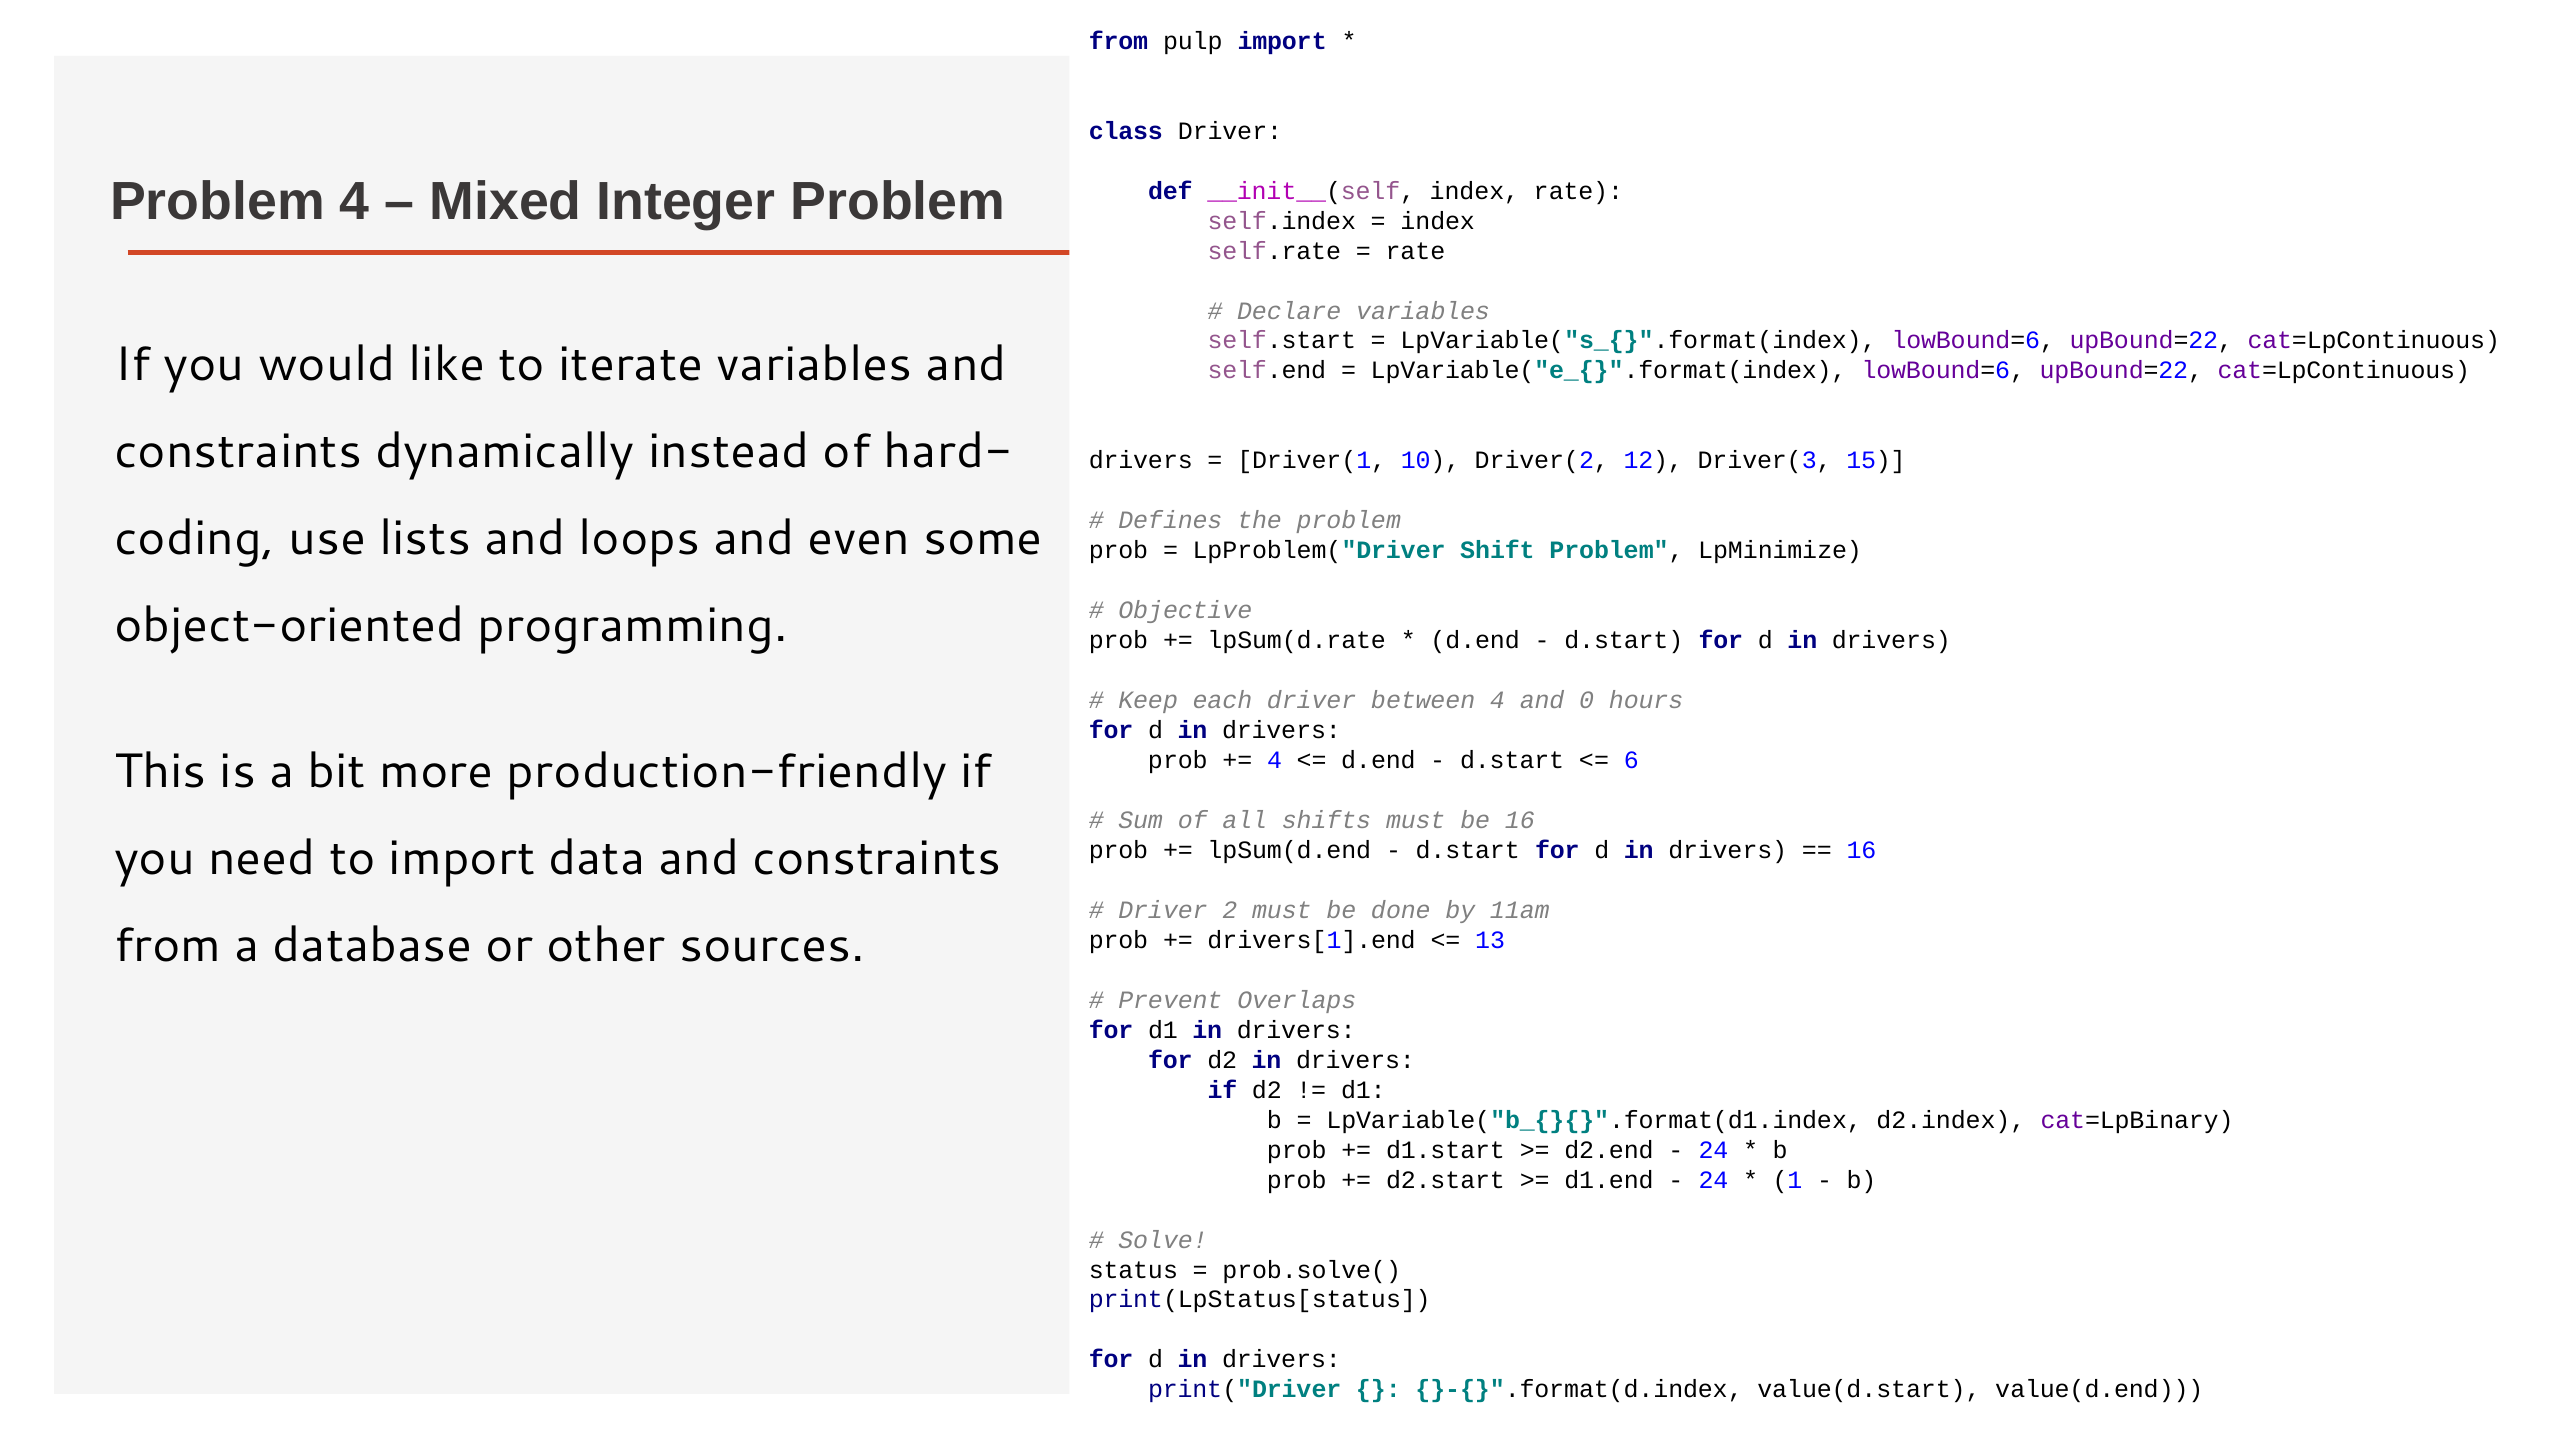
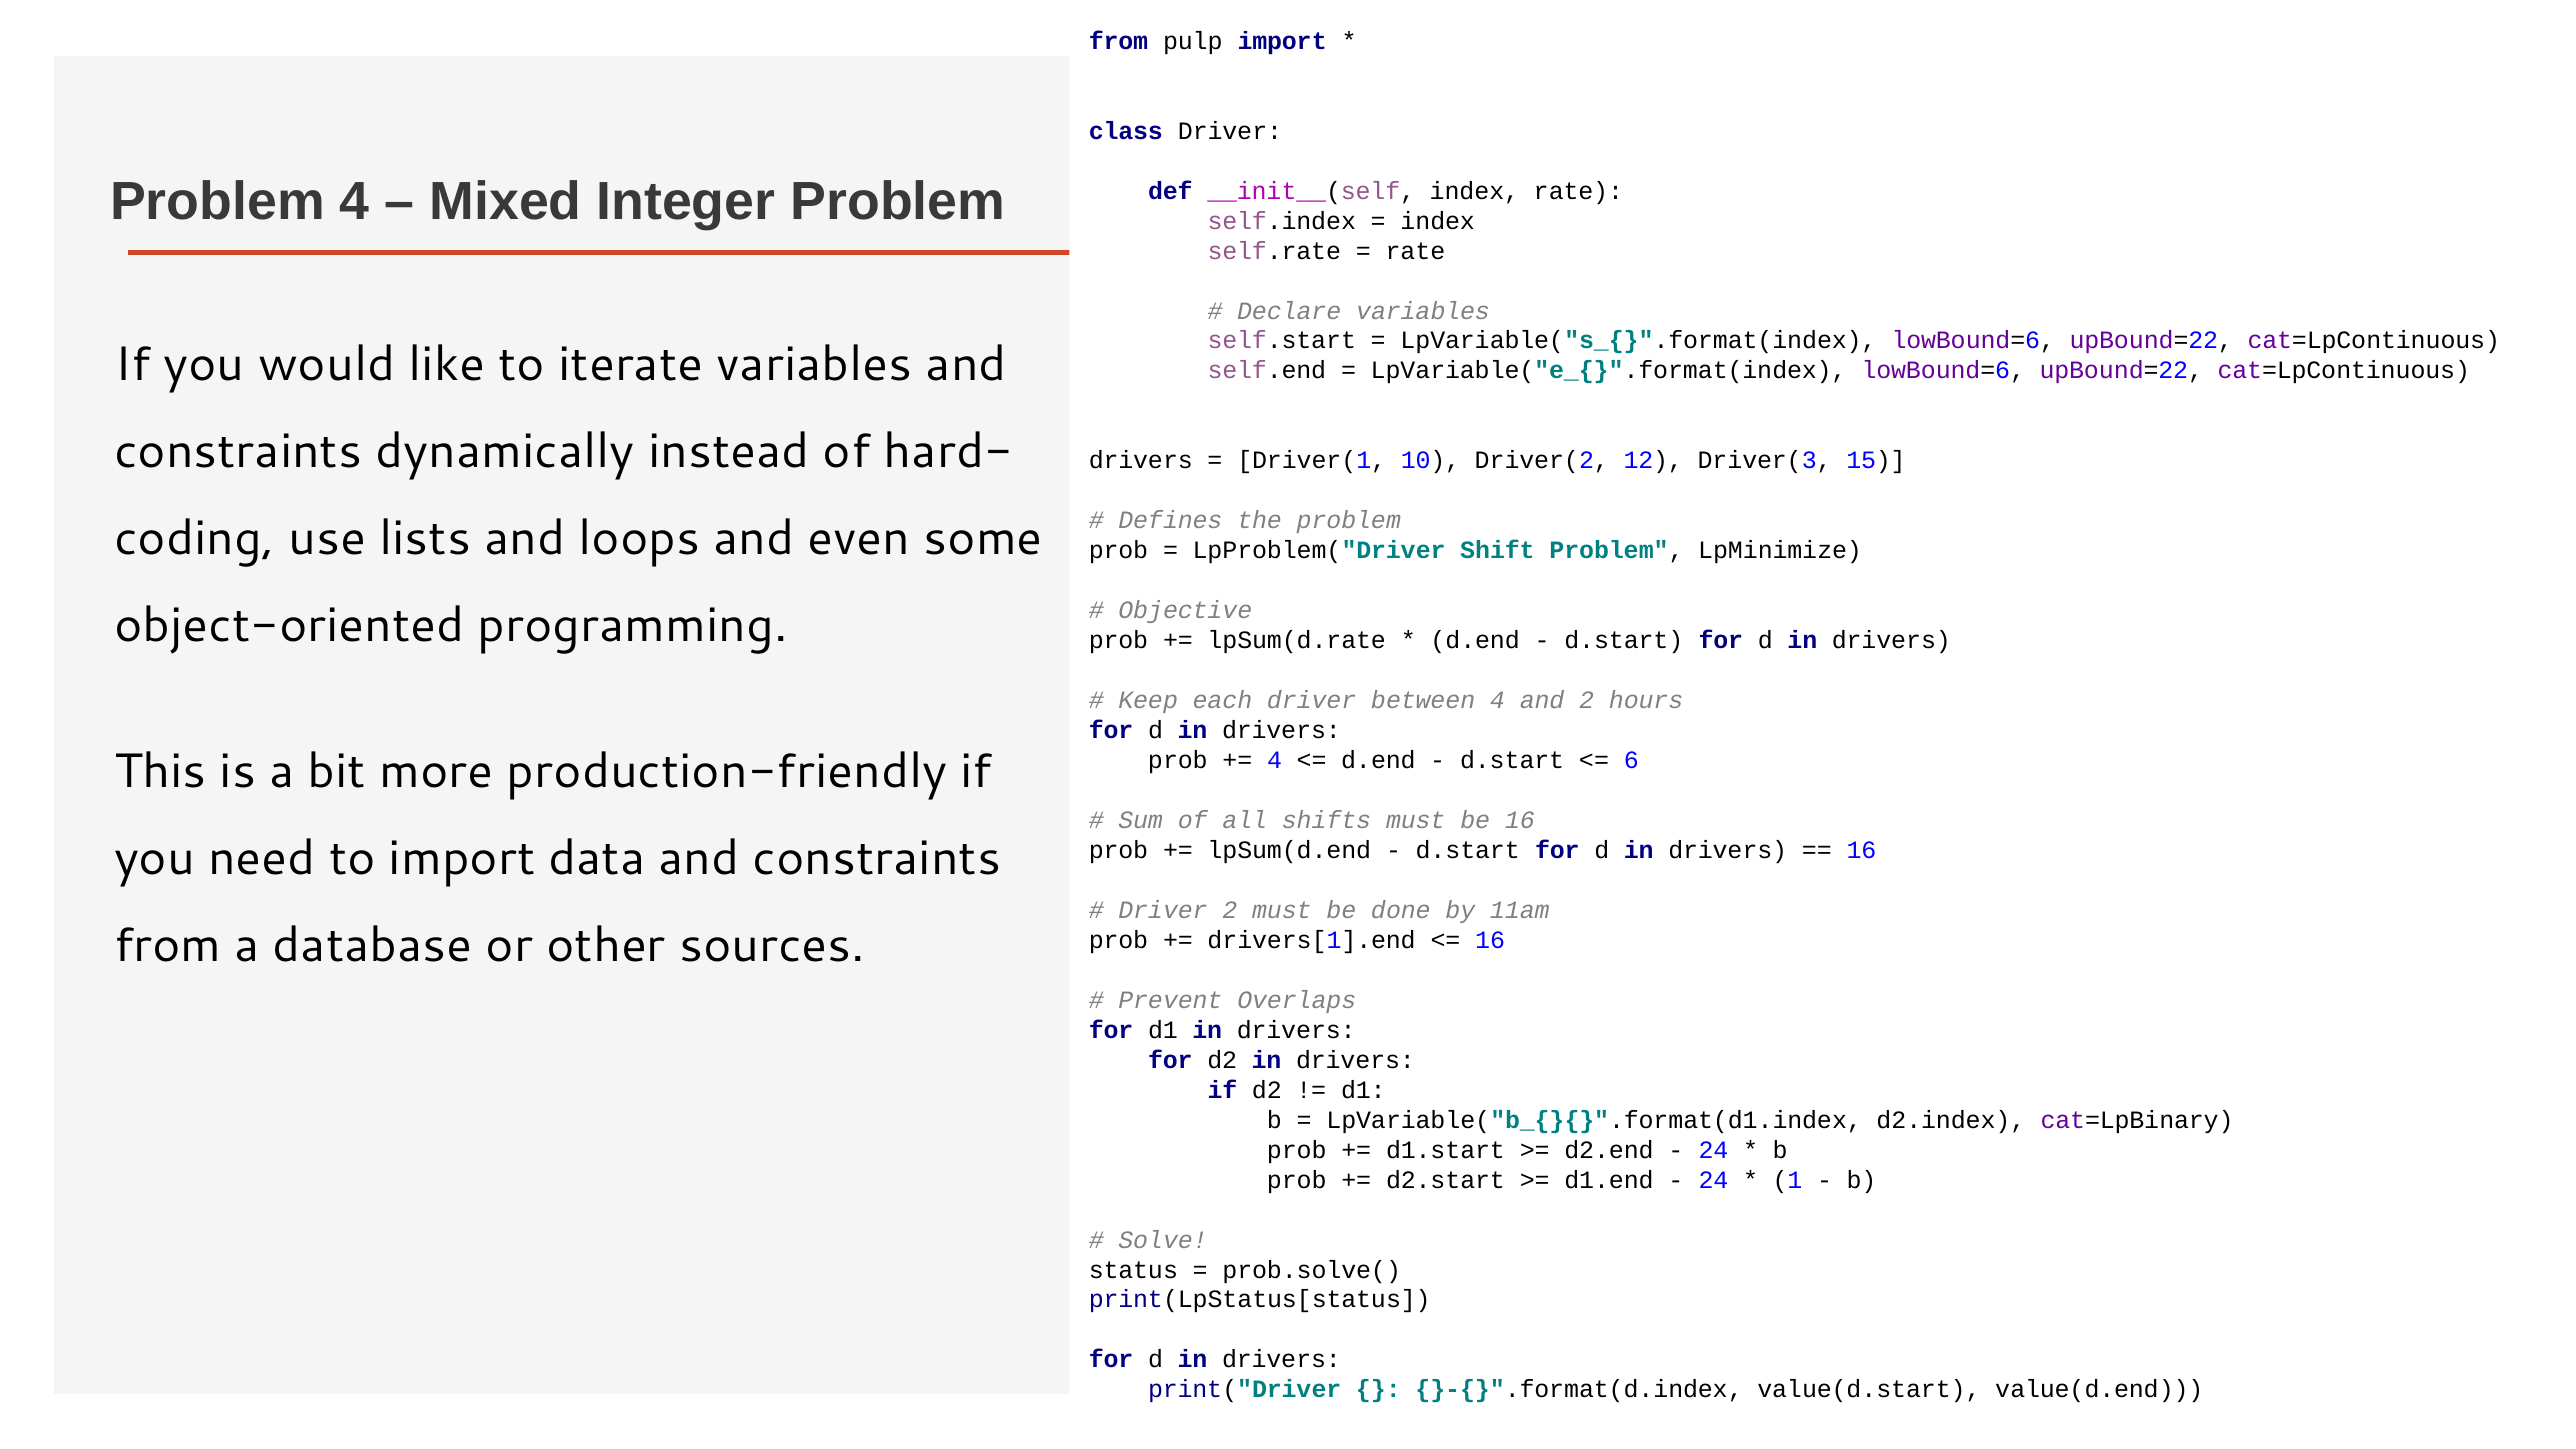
and 0: 0 -> 2 (1587, 700)
13: 13 -> 16 (1490, 940)
